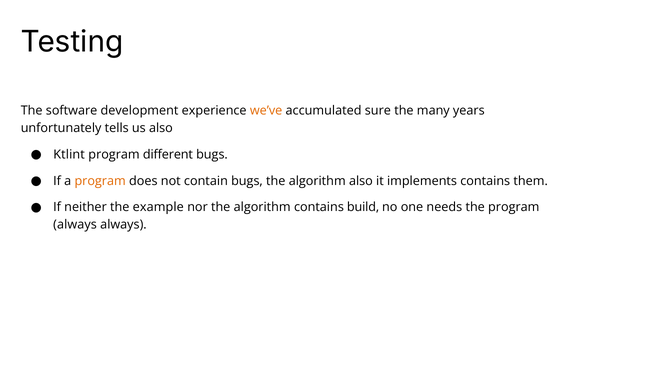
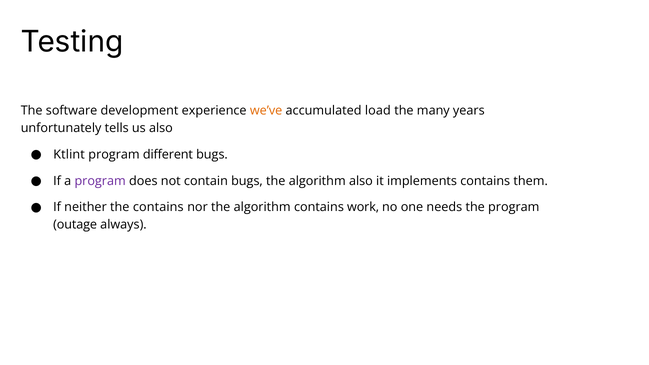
sure: sure -> load (378, 111)
program colour: orange -> purple (100, 181)
the example: example -> contains (158, 207)
build: build -> work (363, 207)
always: always -> outage (75, 225)
